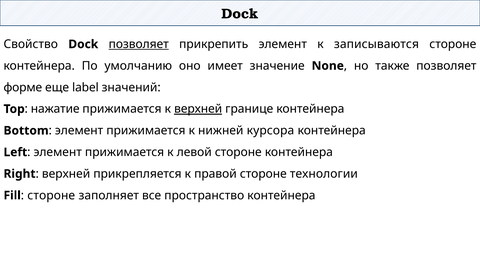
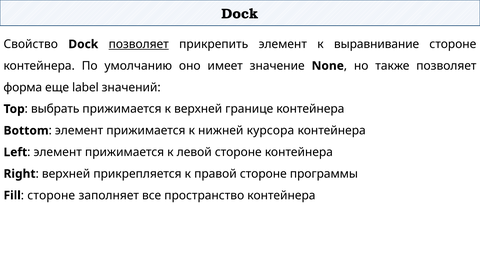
записываются: записываются -> выравнивание (377, 44)
форме: форме -> форма (23, 87)
нажатие: нажатие -> выбрать (55, 109)
верхней underline: present -> none (198, 109)
технологии: технологии -> программы (324, 174)
